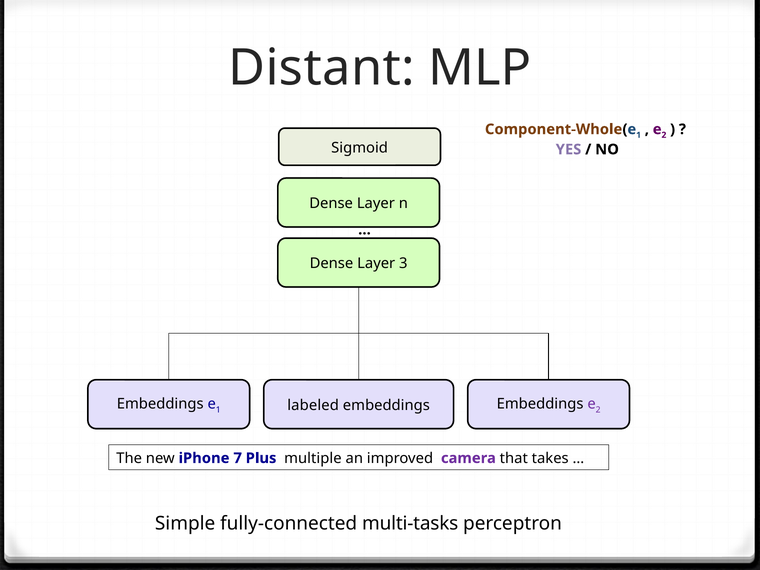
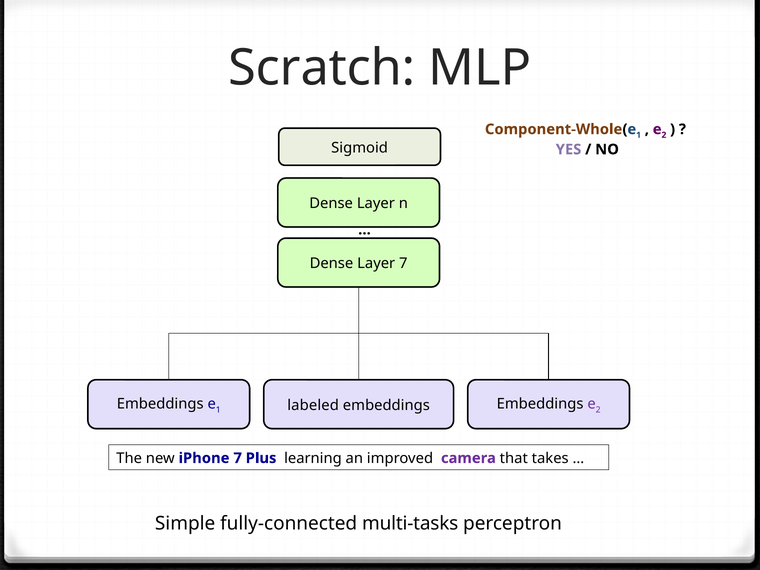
Distant: Distant -> Scratch (322, 68)
Layer 3: 3 -> 7 (403, 264)
multiple: multiple -> learning (313, 458)
